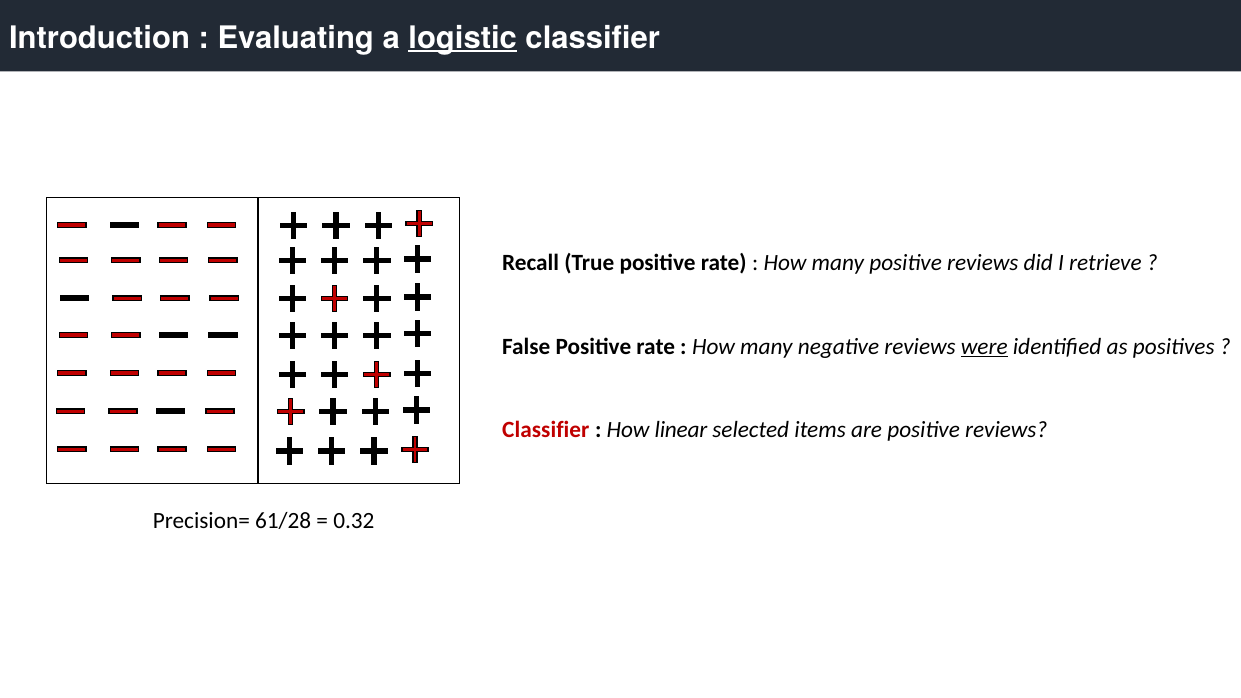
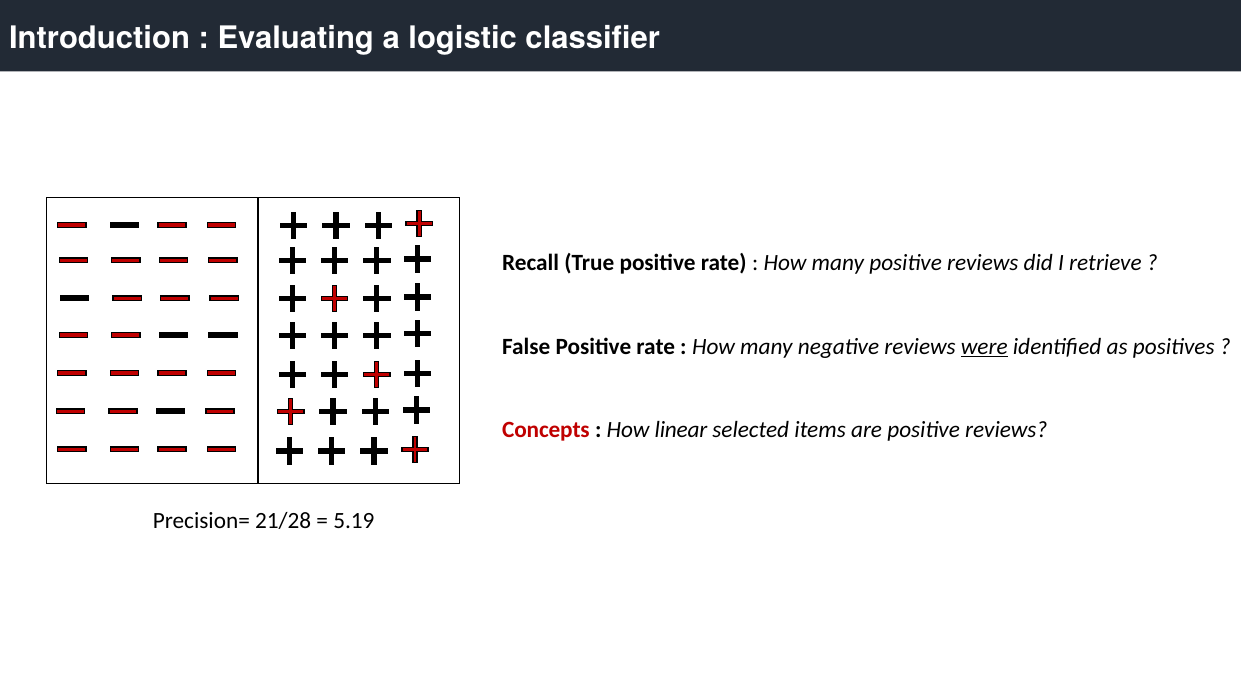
logistic underline: present -> none (463, 38)
Classifier: Classifier -> Concepts (546, 430)
61/28: 61/28 -> 21/28 (283, 521)
0.32: 0.32 -> 5.19 (354, 521)
